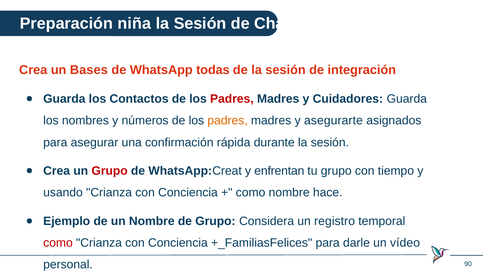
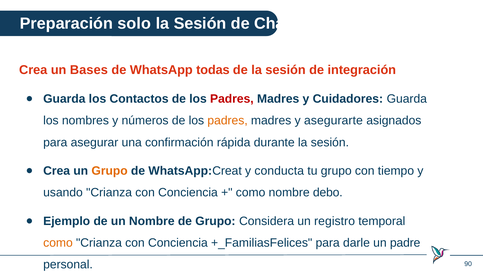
niña: niña -> solo (134, 24)
Grupo colour: red -> orange (110, 171)
enfrentan: enfrentan -> conducta (279, 171)
hace: hace -> debo (328, 192)
como colour: red -> orange (58, 243)
vídeo: vídeo -> padre (405, 243)
